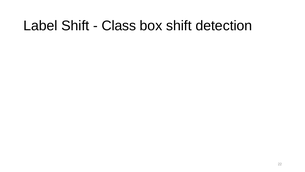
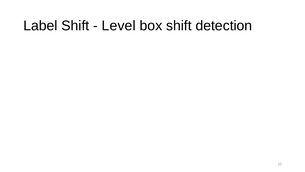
Class: Class -> Level (119, 26)
